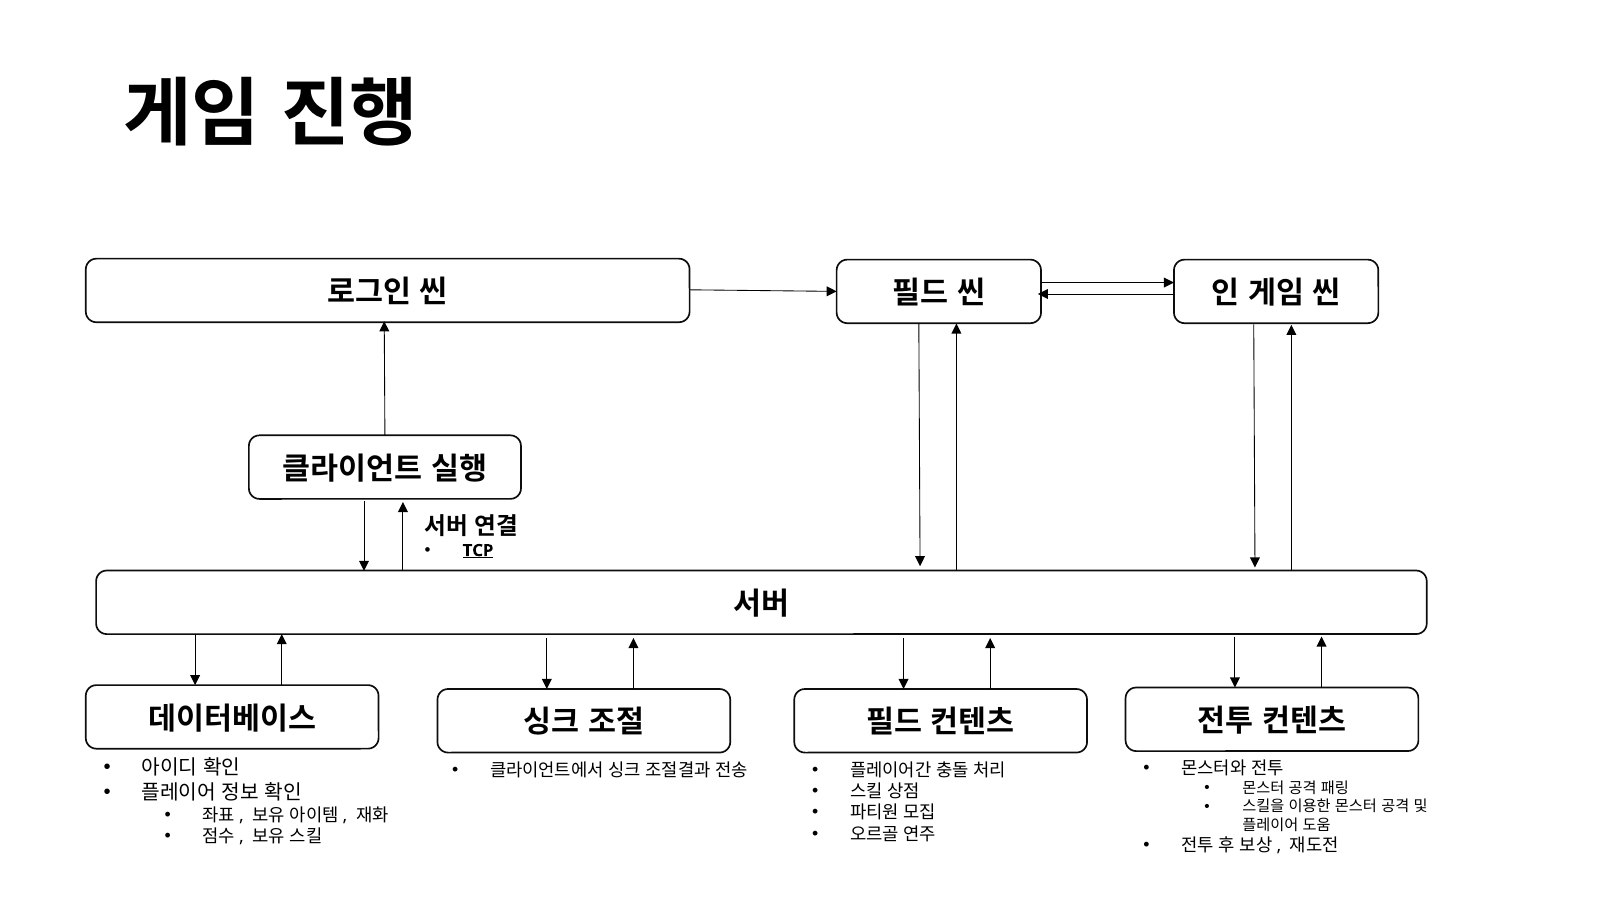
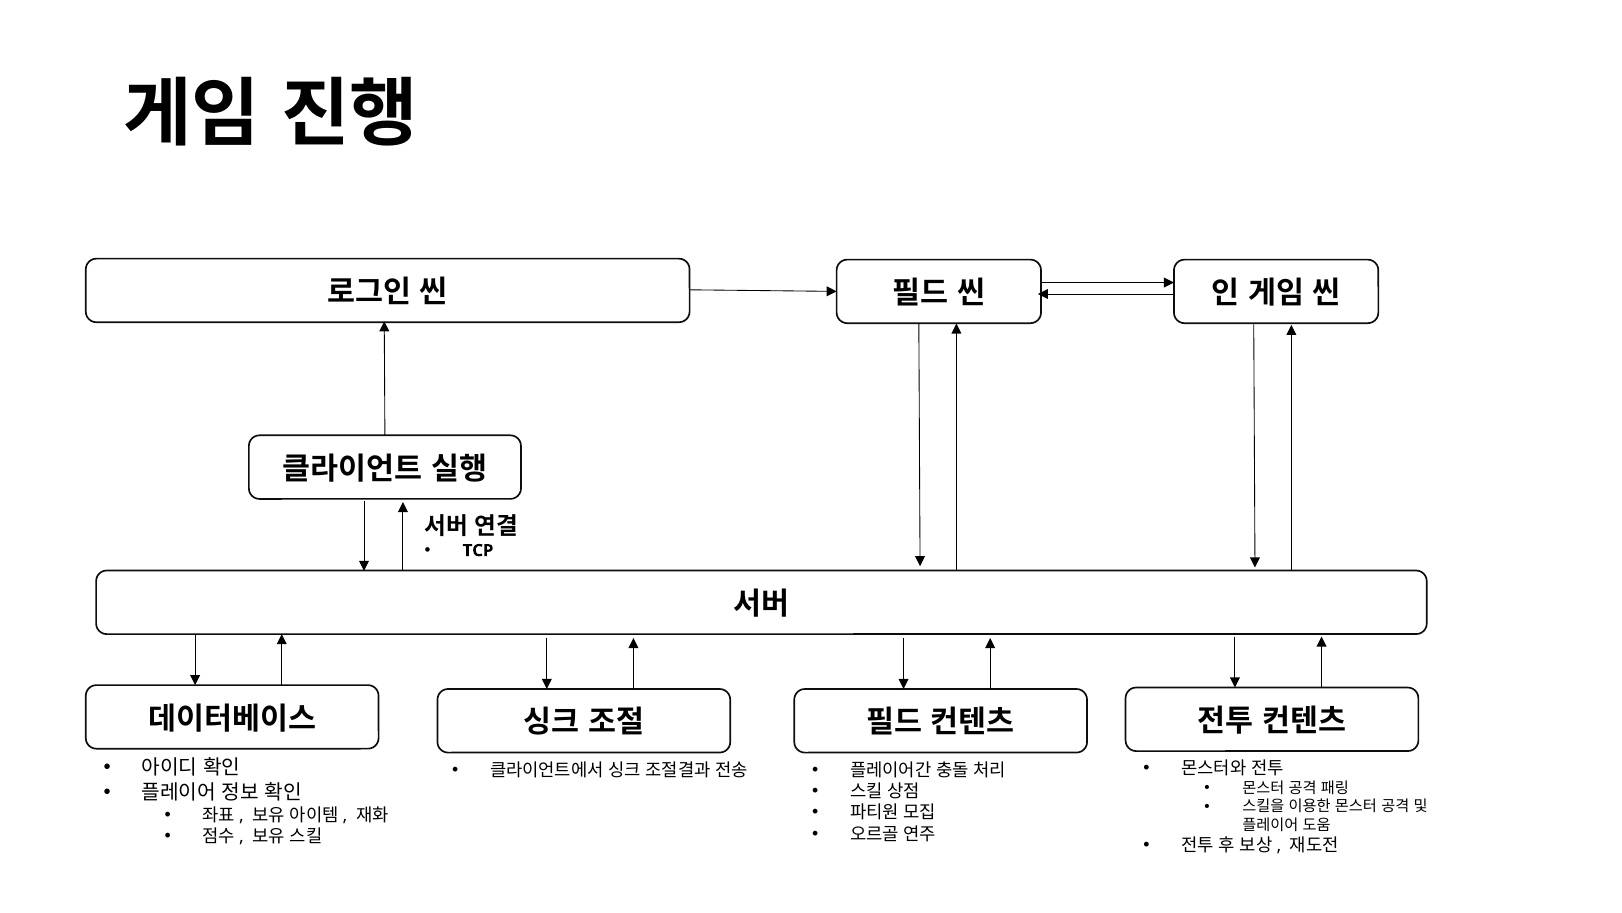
TCP underline: present -> none (478, 550)
